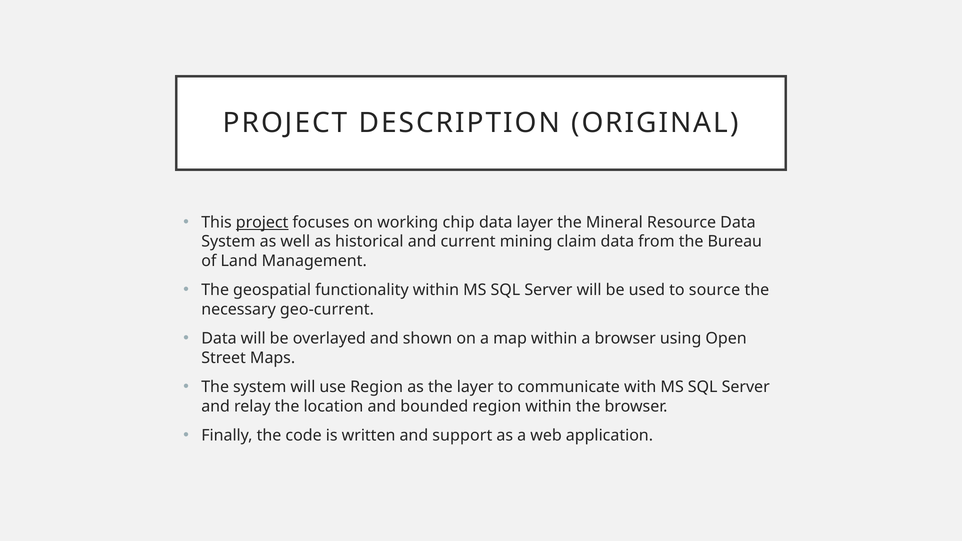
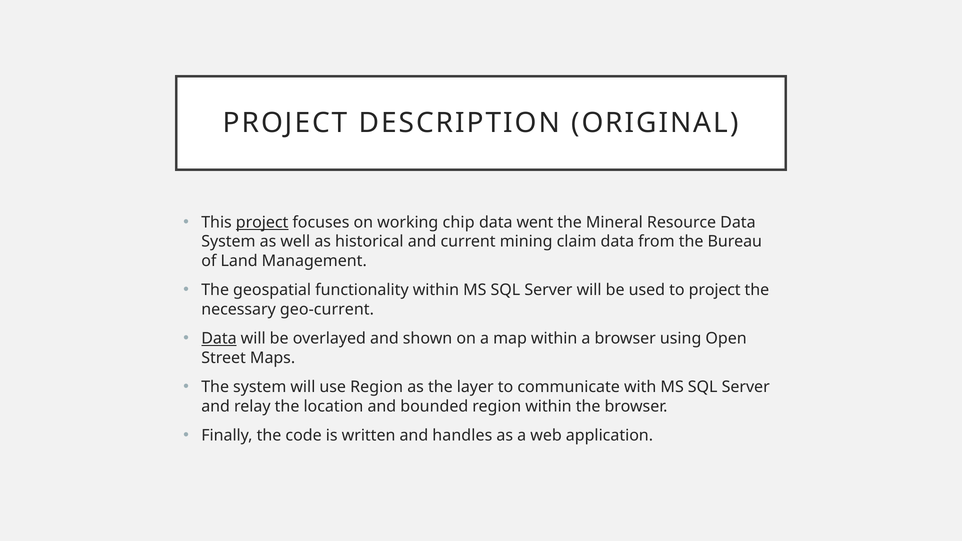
data layer: layer -> went (535, 222)
to source: source -> project (715, 290)
Data underline: none -> present (219, 339)
support: support -> handles (462, 436)
